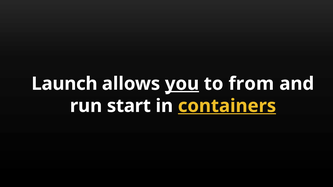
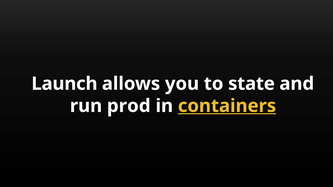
you underline: present -> none (182, 84)
from: from -> state (251, 84)
start: start -> prod (129, 106)
